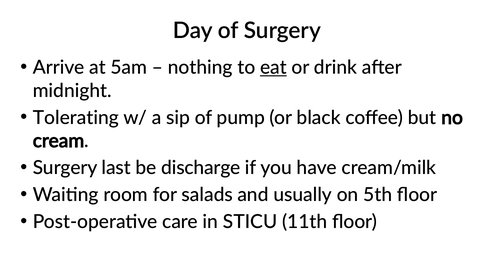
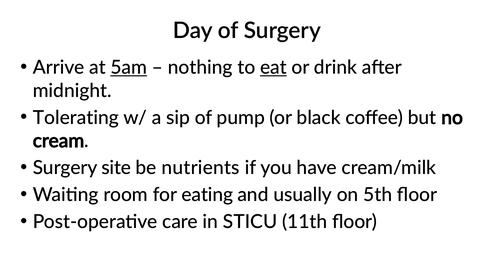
5am underline: none -> present (129, 67)
last: last -> site (116, 168)
discharge: discharge -> nutrients (201, 168)
salads: salads -> eating (207, 195)
